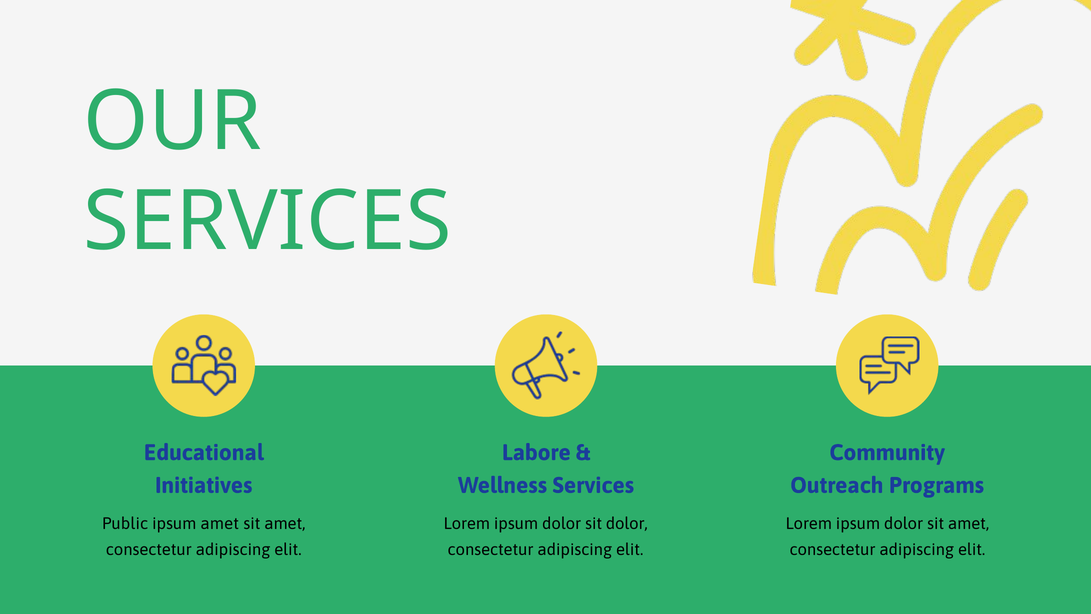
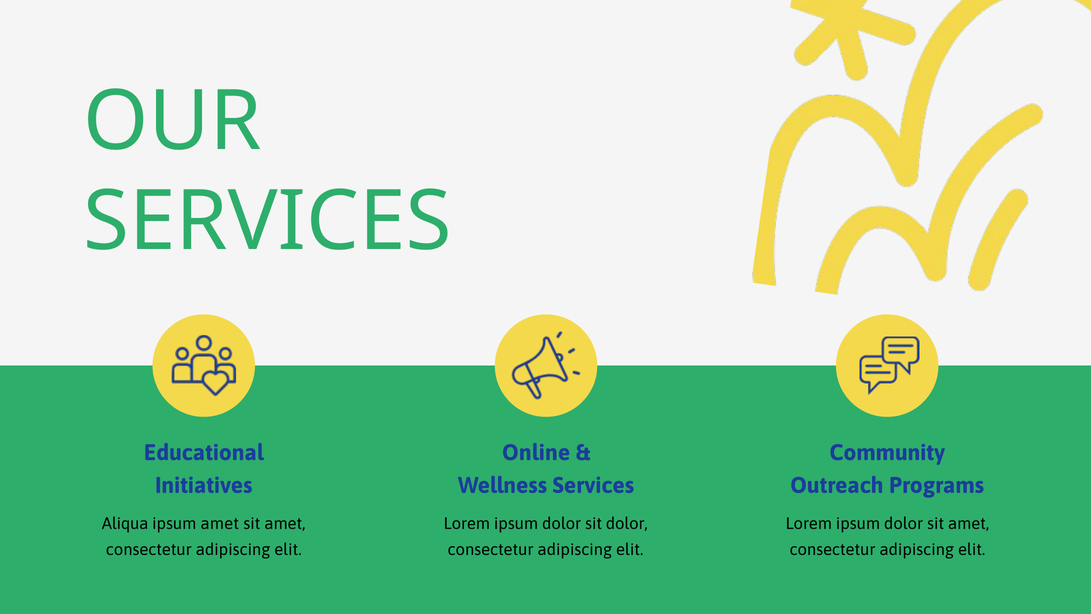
Labore: Labore -> Online (536, 452)
Public: Public -> Aliqua (125, 524)
